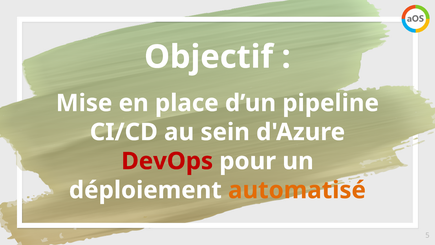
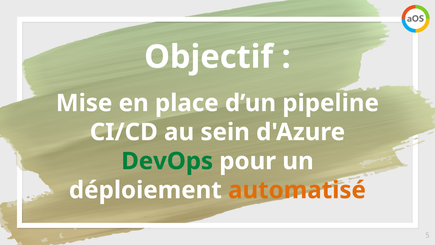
DevOps colour: red -> green (167, 161)
